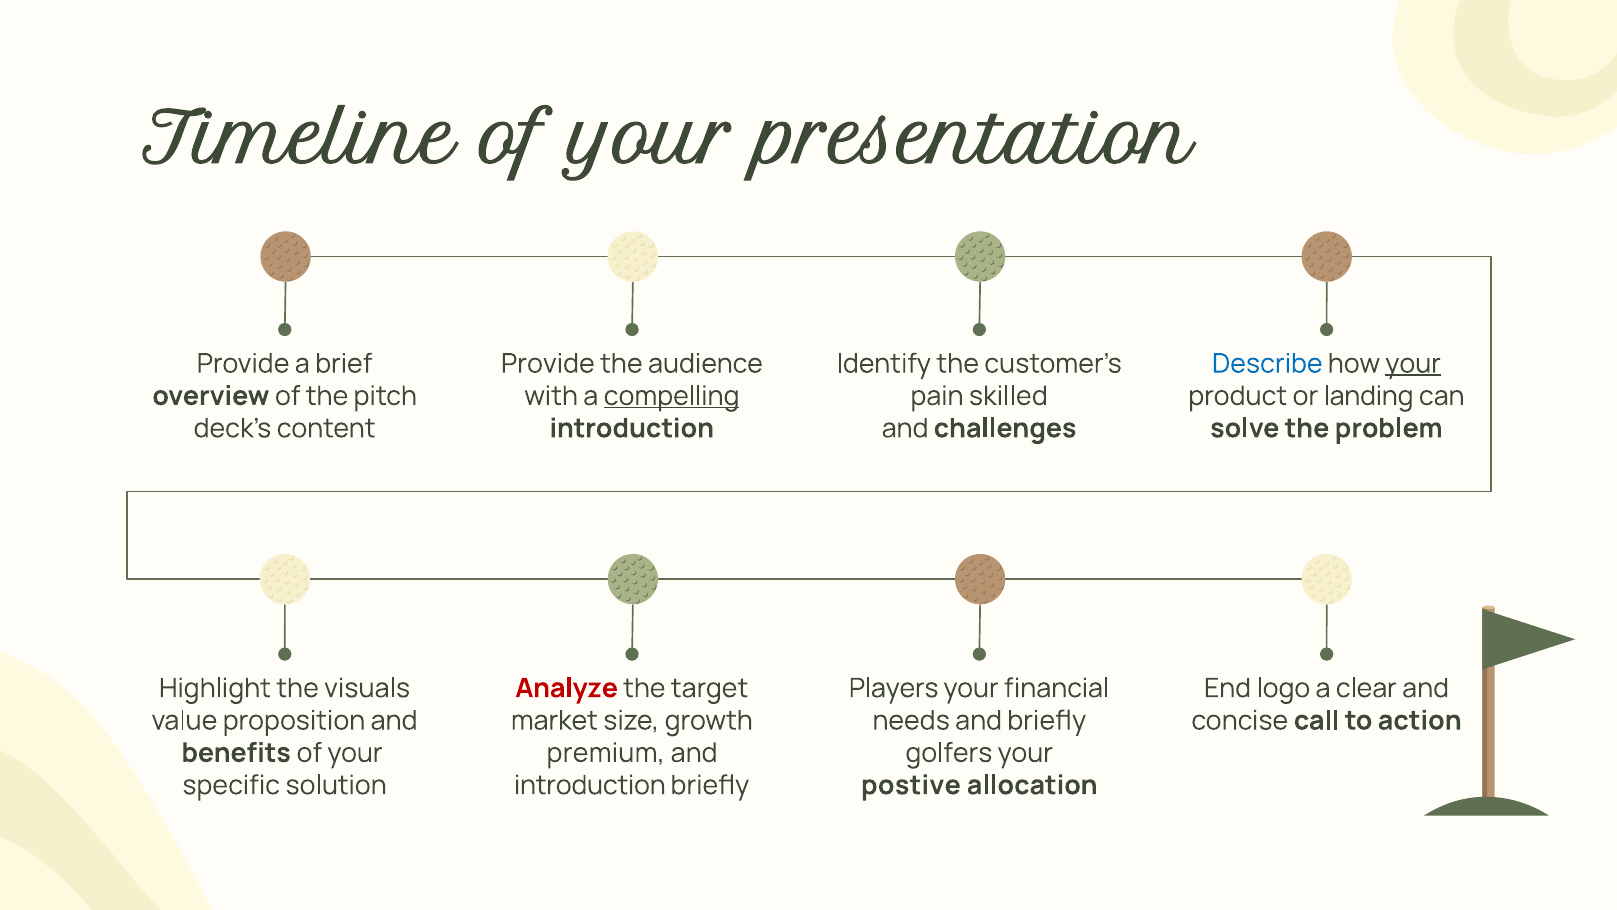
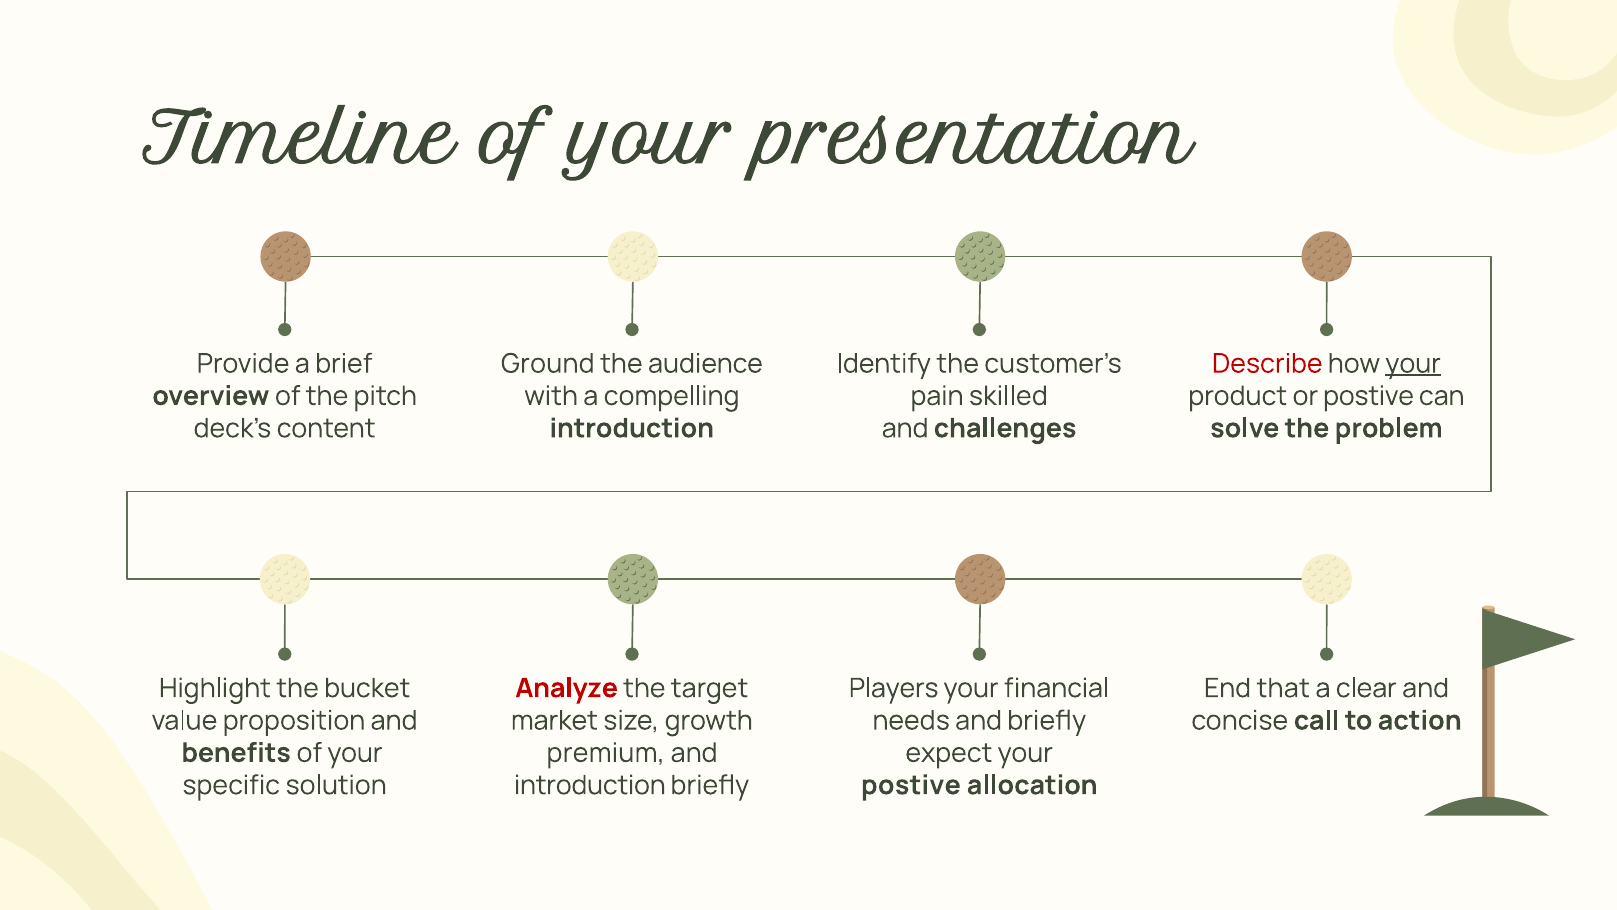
Provide: Provide -> Ground (548, 364)
Describe colour: blue -> red (1267, 364)
compelling underline: present -> none (672, 396)
or landing: landing -> postive (1369, 396)
visuals: visuals -> bucket (367, 688)
logo: logo -> that (1283, 688)
golfers: golfers -> expect (949, 753)
